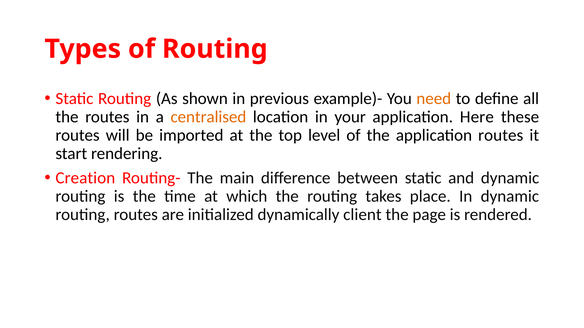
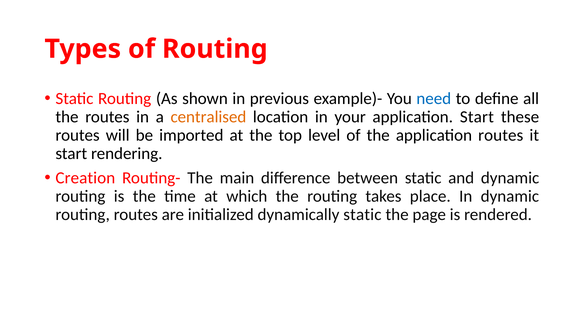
need colour: orange -> blue (434, 99)
application Here: Here -> Start (477, 117)
dynamically client: client -> static (362, 215)
